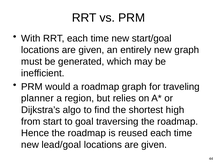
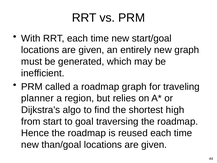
would: would -> called (58, 87)
lead/goal: lead/goal -> than/goal (61, 144)
